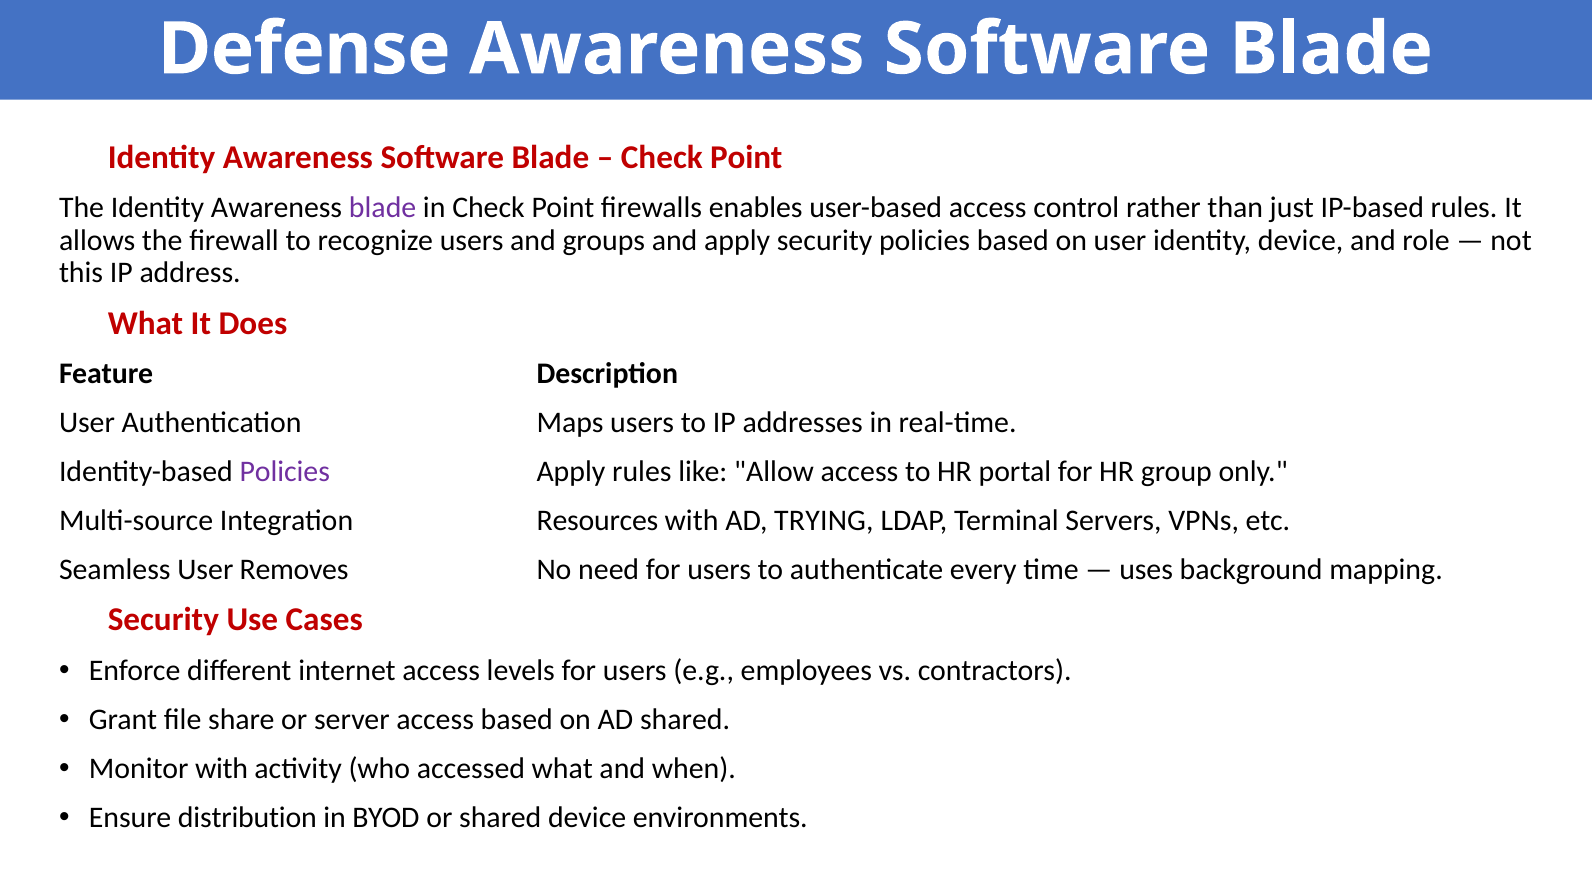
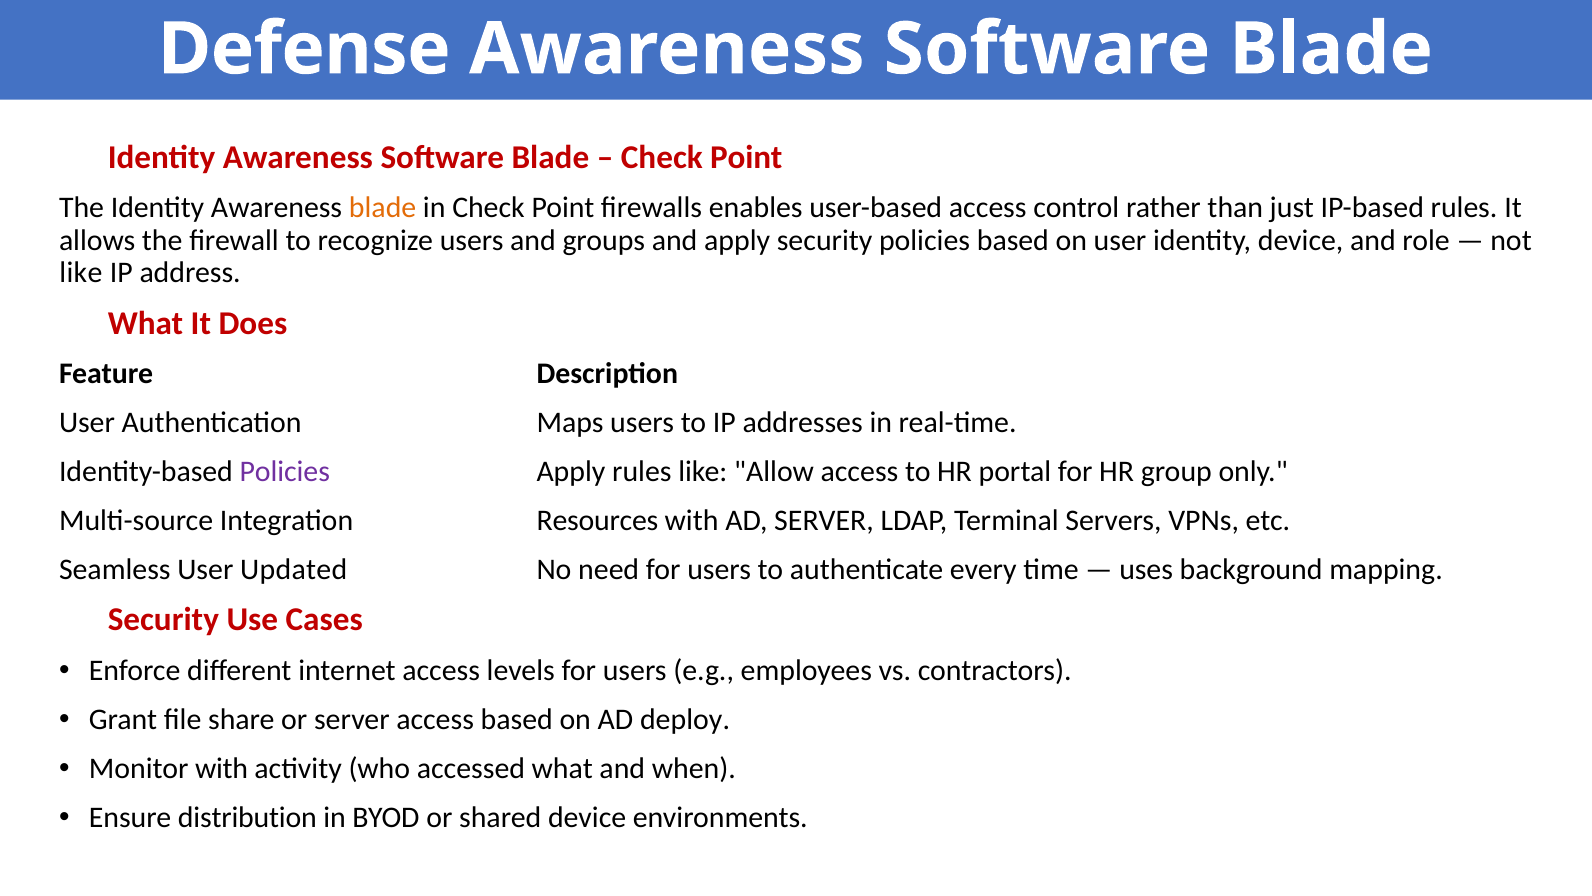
blade colour: purple -> orange (383, 208)
this: this -> like (81, 272)
AD TRYING: TRYING -> SERVER (824, 520)
Removes: Removes -> Updated (294, 569)
AD shared: shared -> deploy (685, 719)
